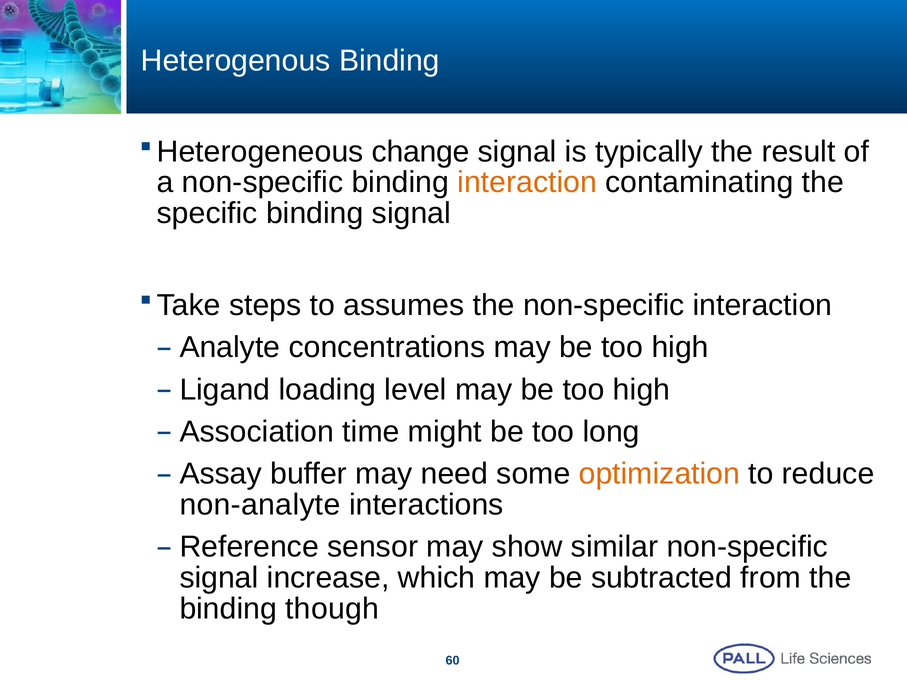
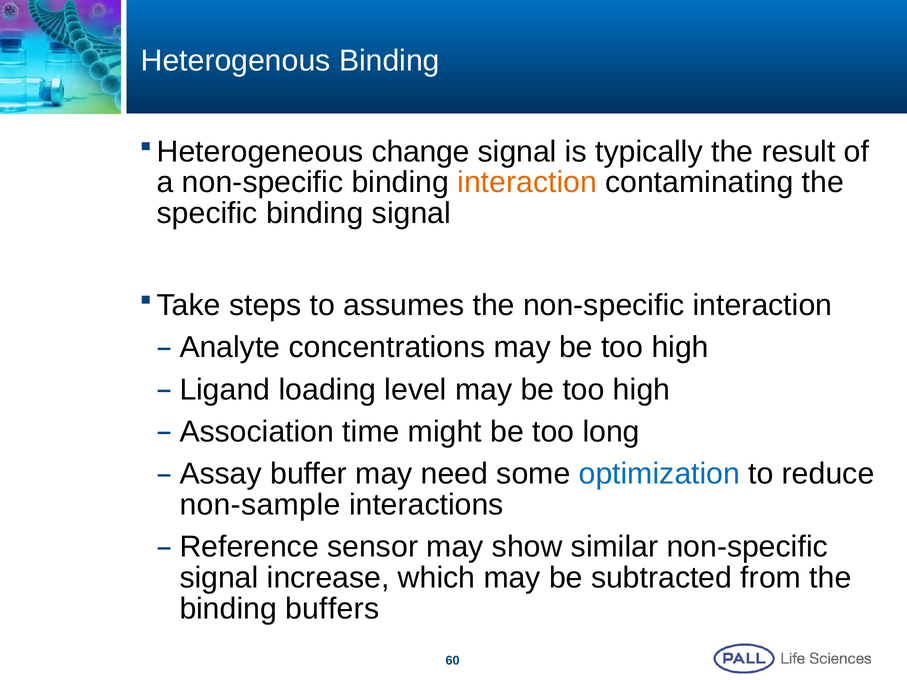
optimization colour: orange -> blue (659, 474)
non-analyte: non-analyte -> non-sample (260, 505)
though: though -> buffers (332, 609)
